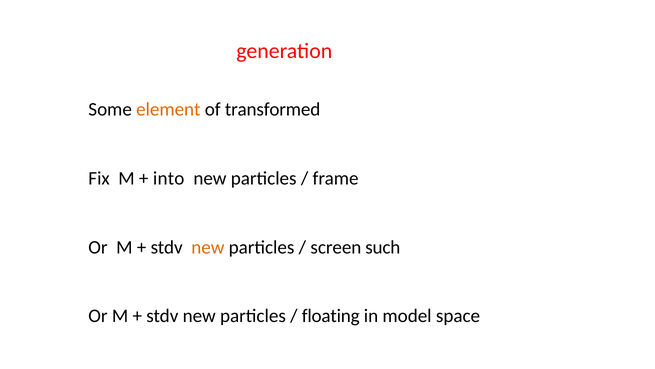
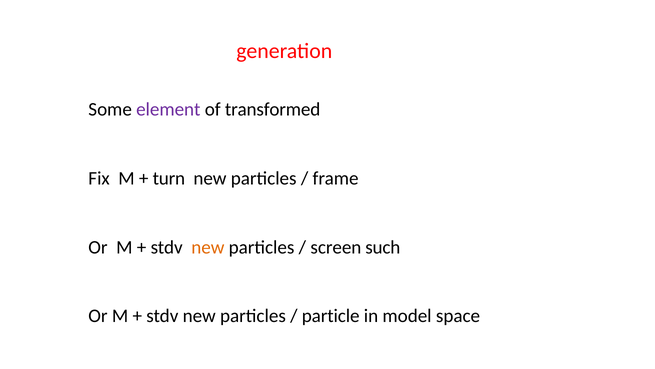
element colour: orange -> purple (168, 109)
into: into -> turn (169, 178)
floating: floating -> particle (331, 316)
